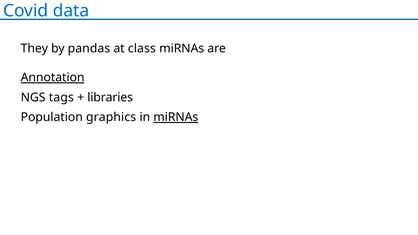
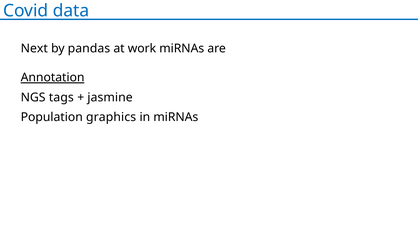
They: They -> Next (34, 48)
class: class -> work (142, 48)
libraries: libraries -> jasmine (110, 97)
miRNAs underline: present -> none (176, 117)
